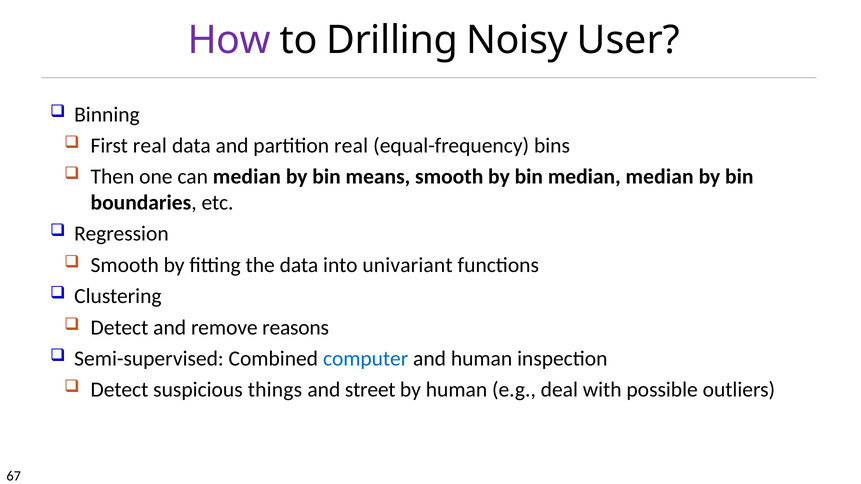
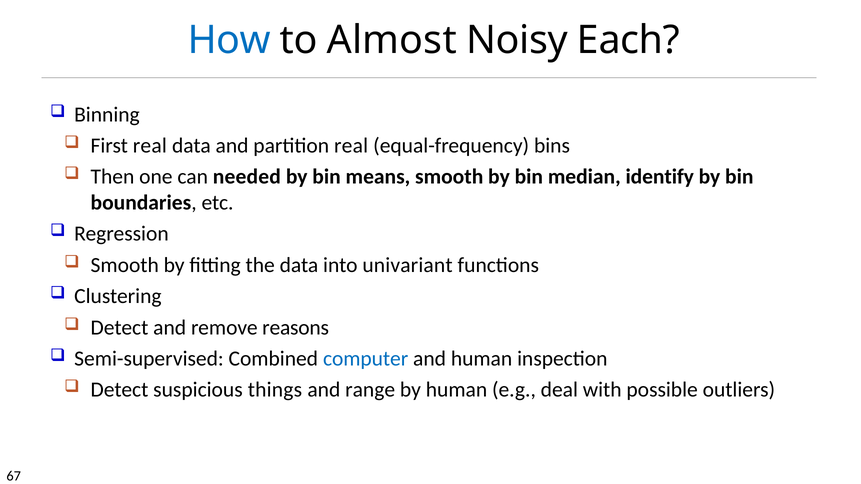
How colour: purple -> blue (229, 40)
Drilling: Drilling -> Almost (392, 40)
User: User -> Each (629, 40)
can median: median -> needed (247, 177)
median median: median -> identify (660, 177)
street: street -> range (370, 390)
